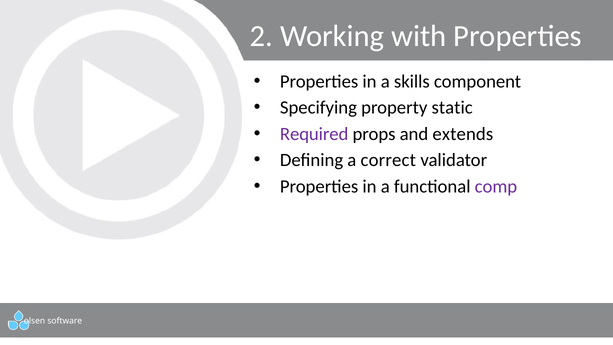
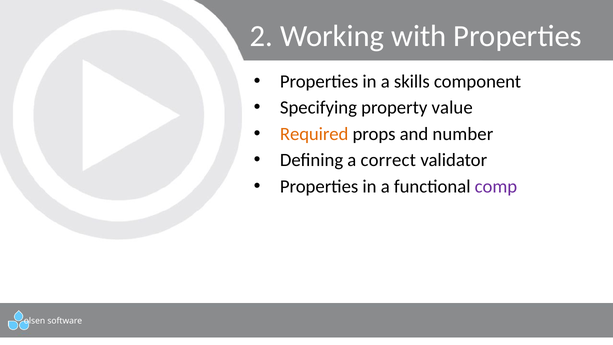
static: static -> value (452, 108)
Required colour: purple -> orange (314, 134)
extends: extends -> number (463, 134)
